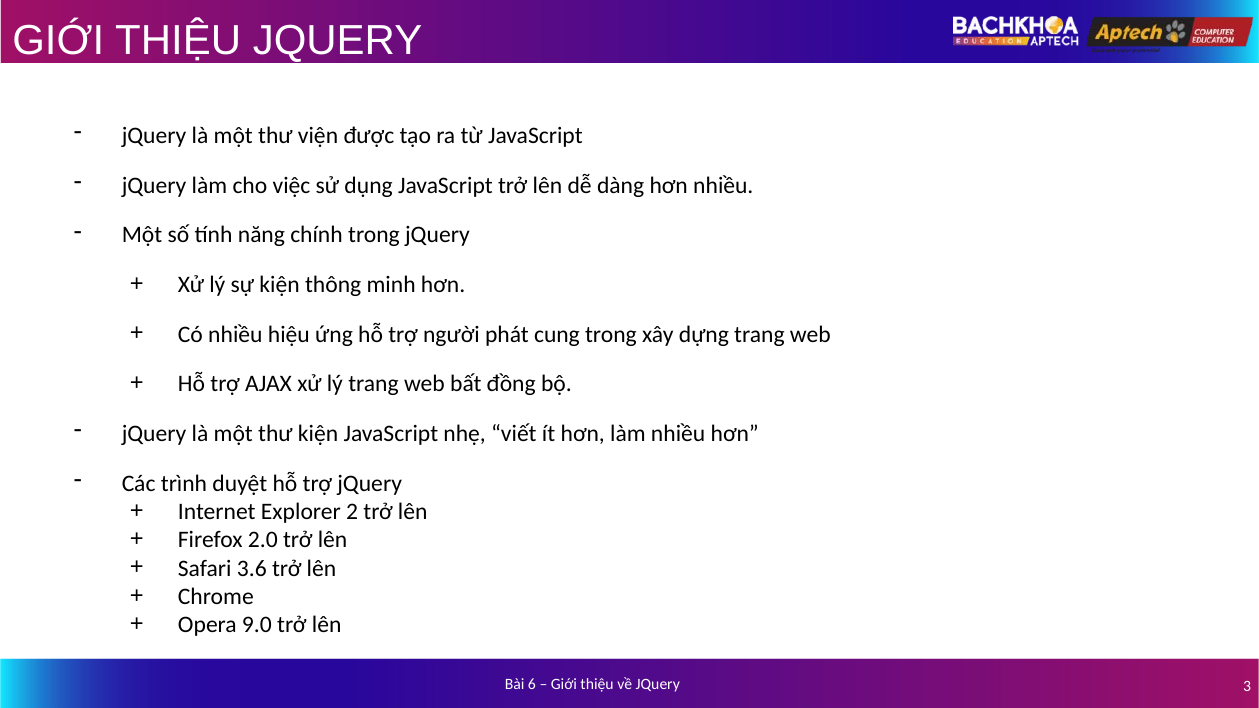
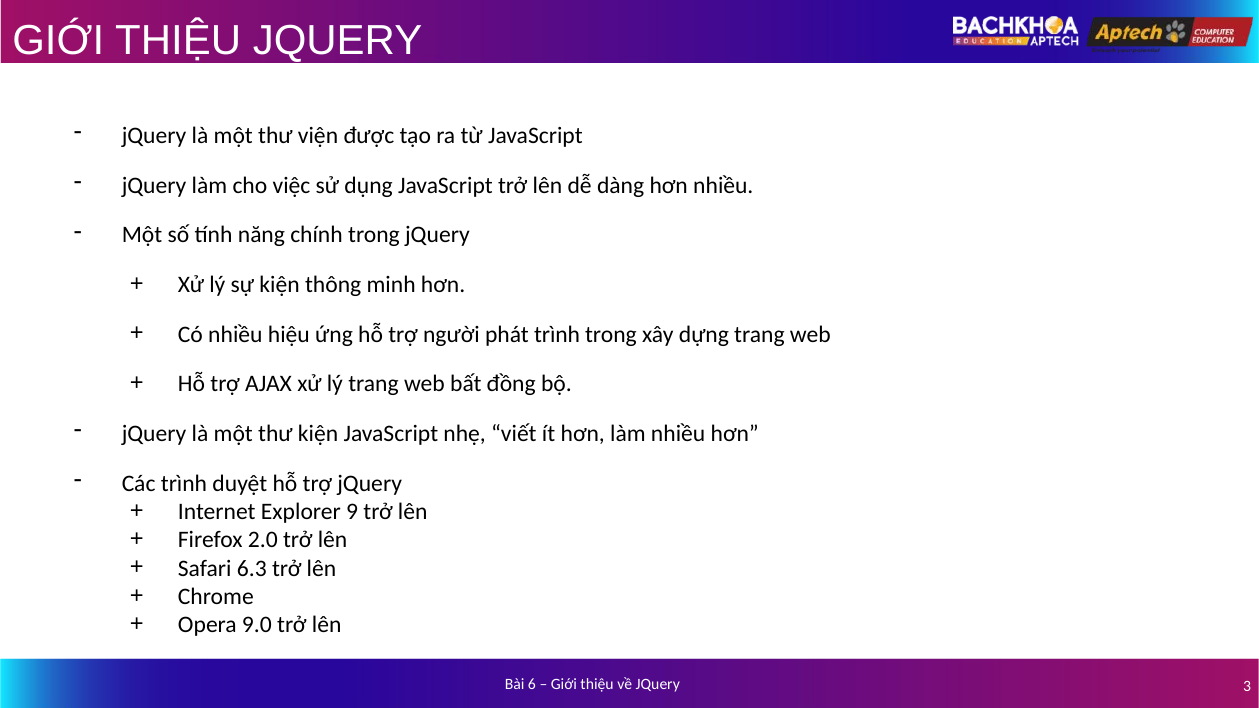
phát cung: cung -> trình (557, 335)
2: 2 -> 9 (352, 512)
3.6: 3.6 -> 6.3 (252, 568)
